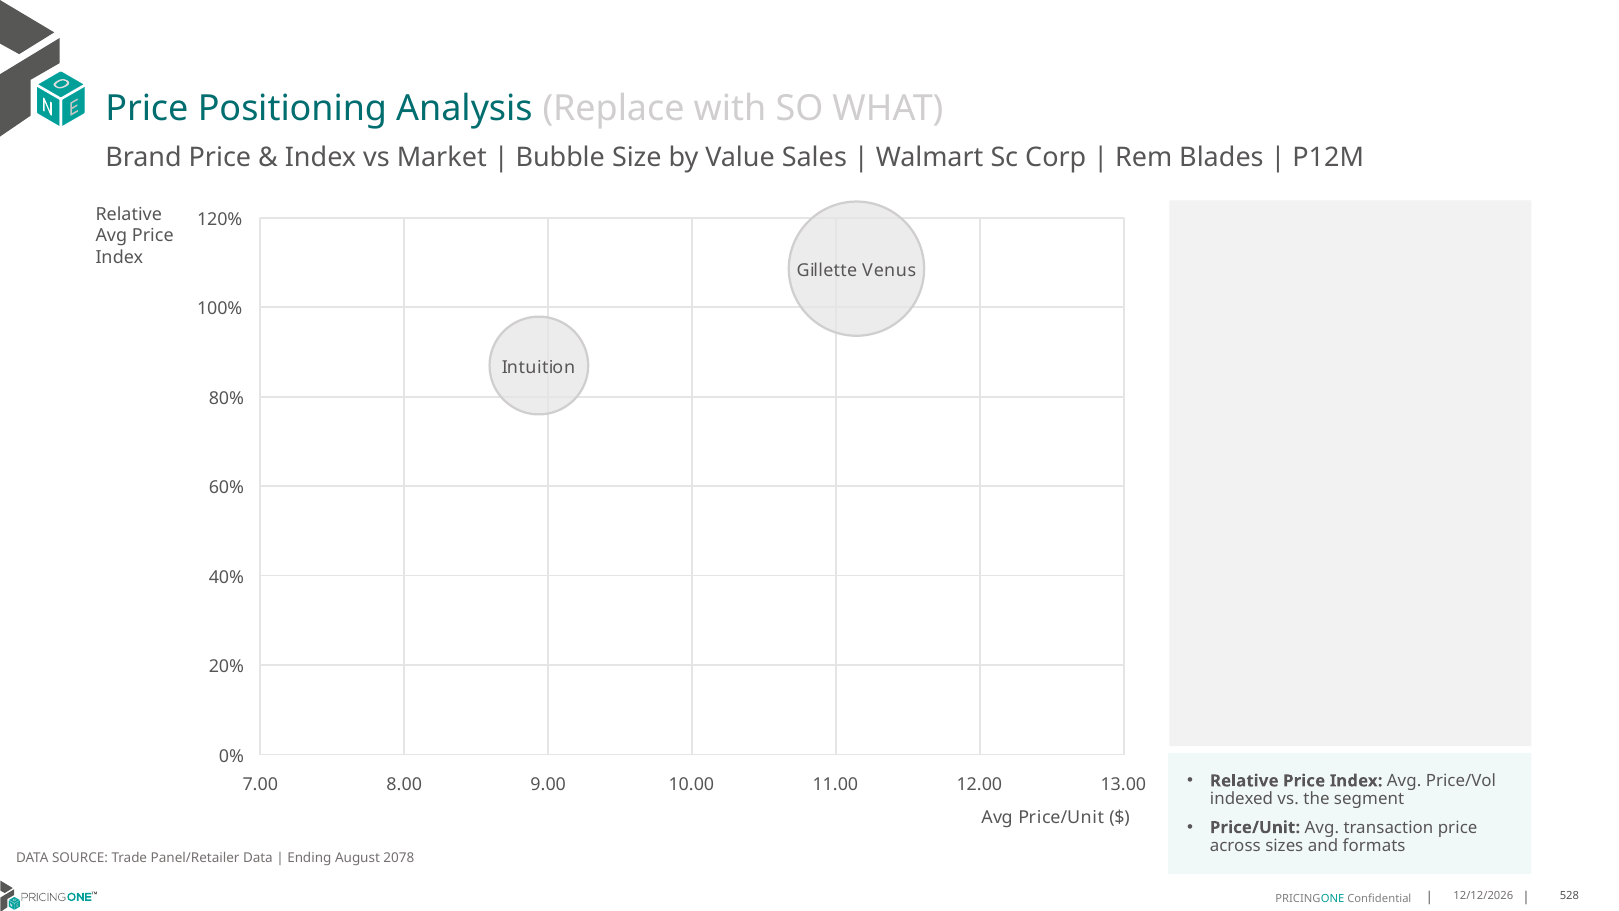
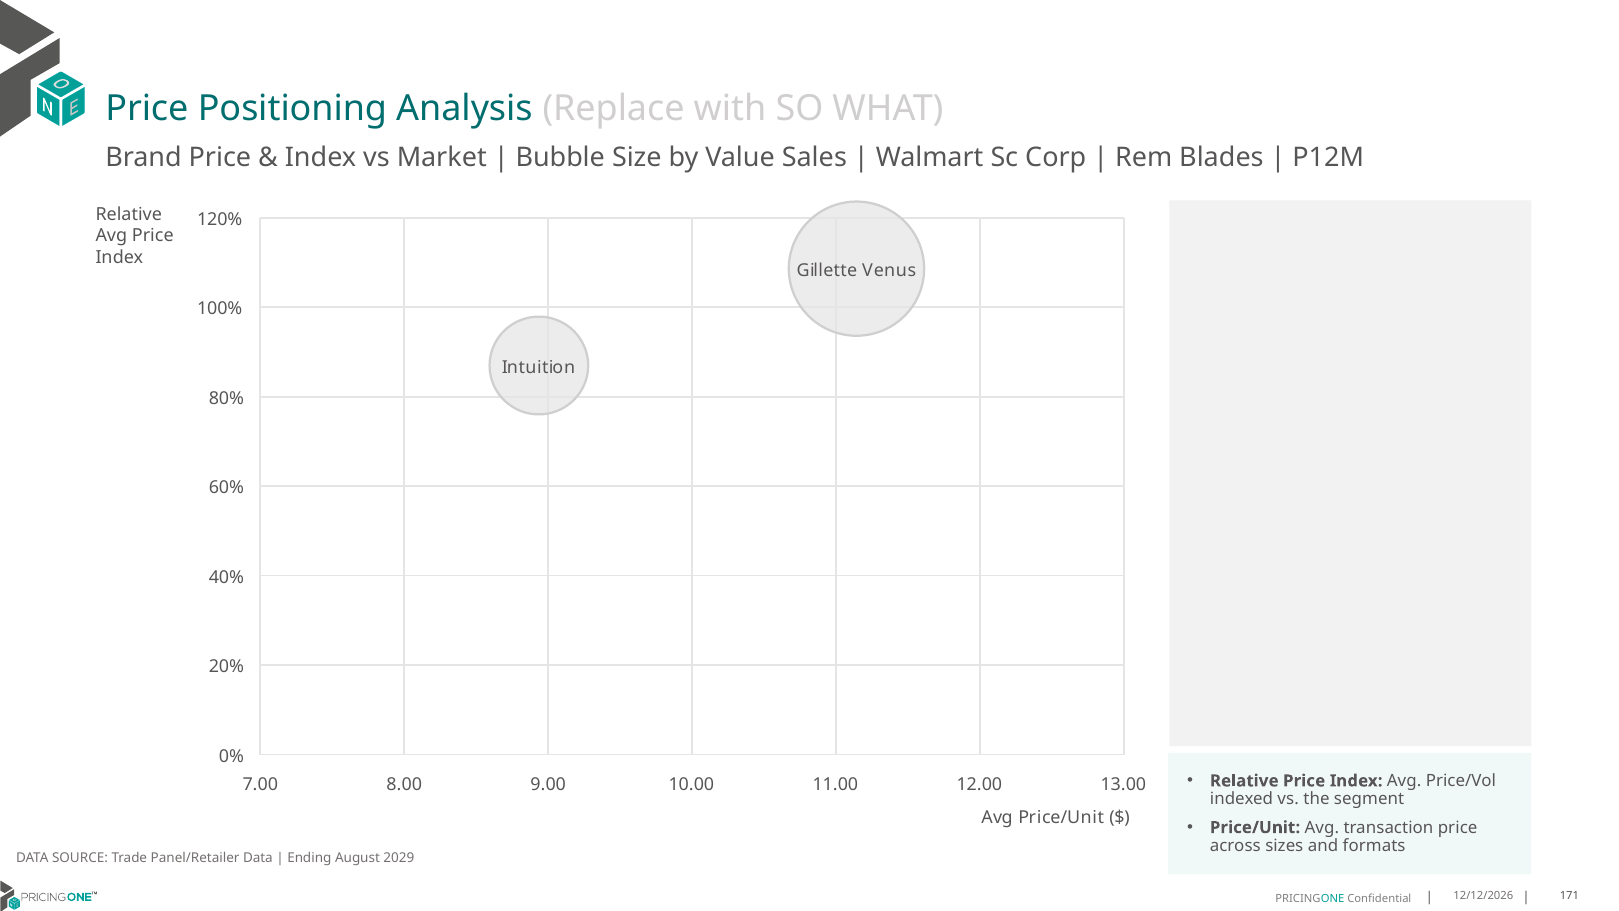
2078: 2078 -> 2029 (399, 858)
528: 528 -> 171 (1569, 895)
